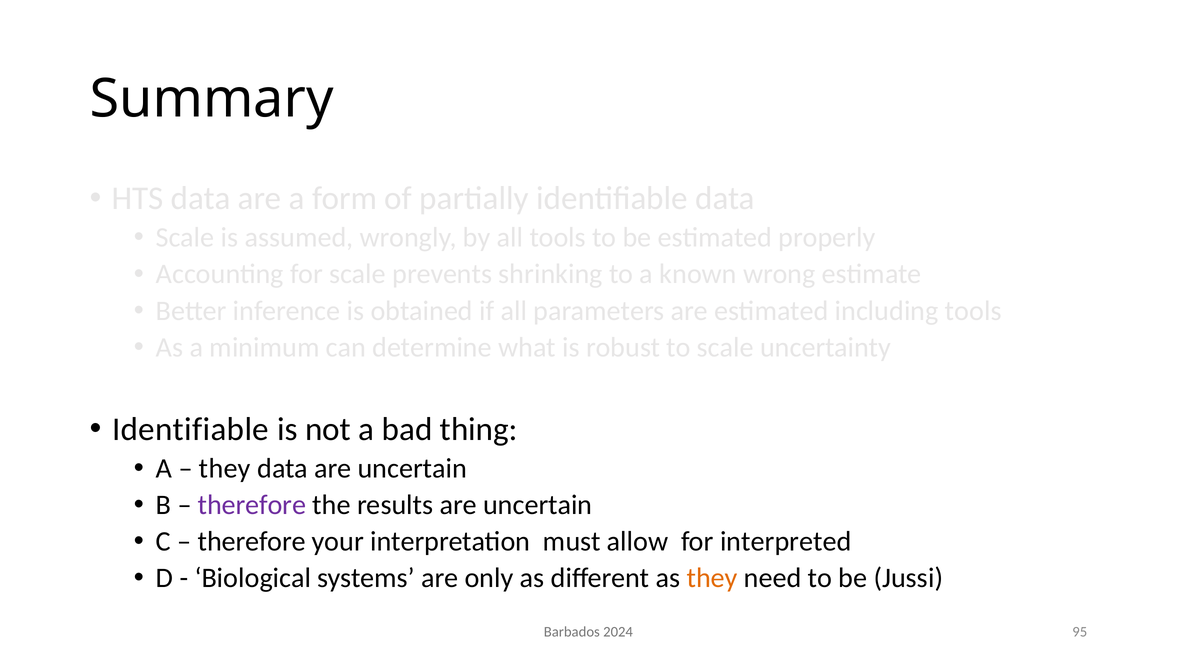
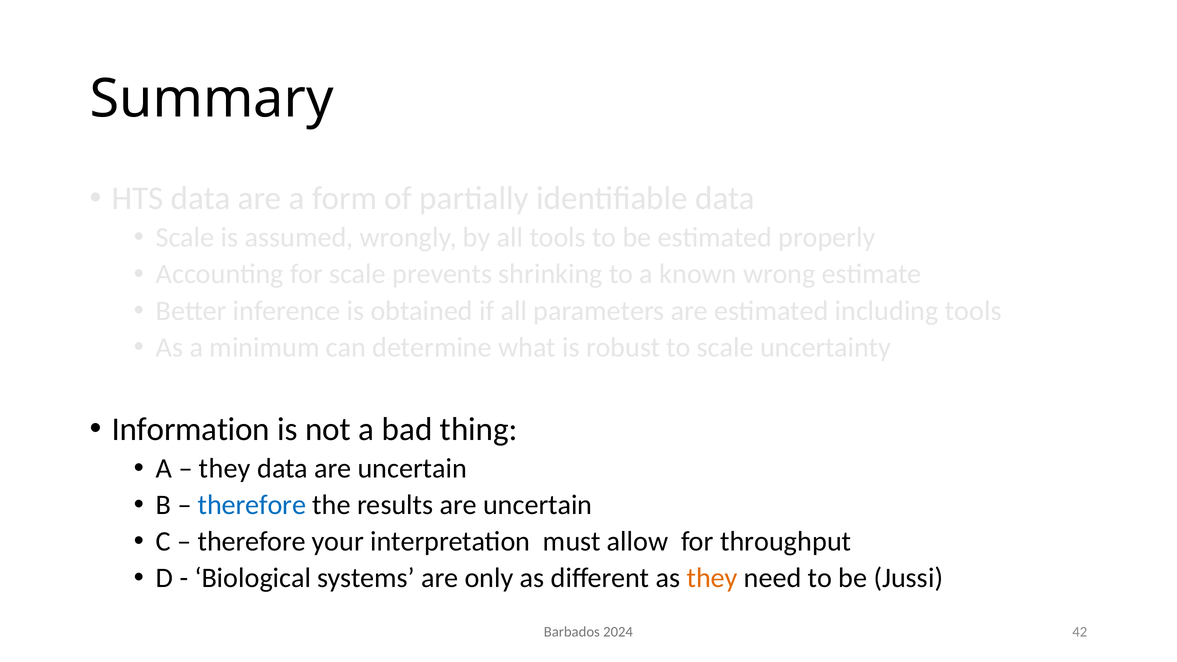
Identifiable: Identifiable -> Information (191, 429)
therefore colour: purple -> blue (252, 505)
interpreted: interpreted -> throughput (786, 542)
95: 95 -> 42 (1080, 632)
